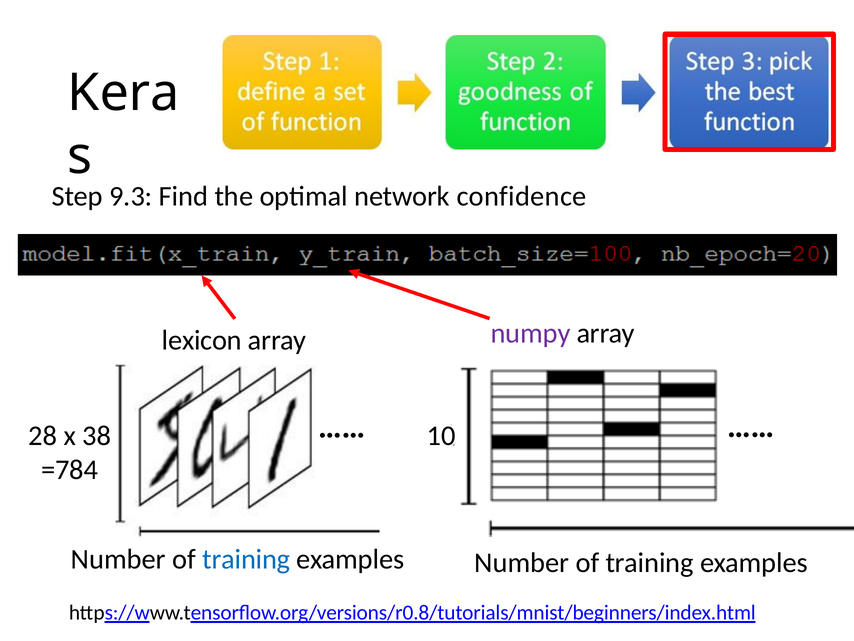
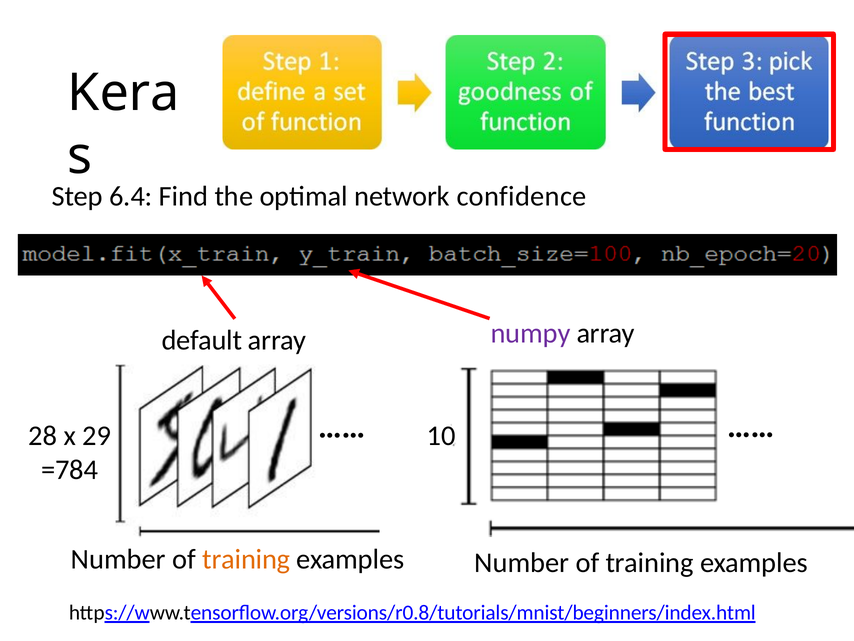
9.3: 9.3 -> 6.4 (131, 196)
lexicon: lexicon -> default (202, 340)
38: 38 -> 29 (97, 435)
training colour: blue -> orange (246, 559)
